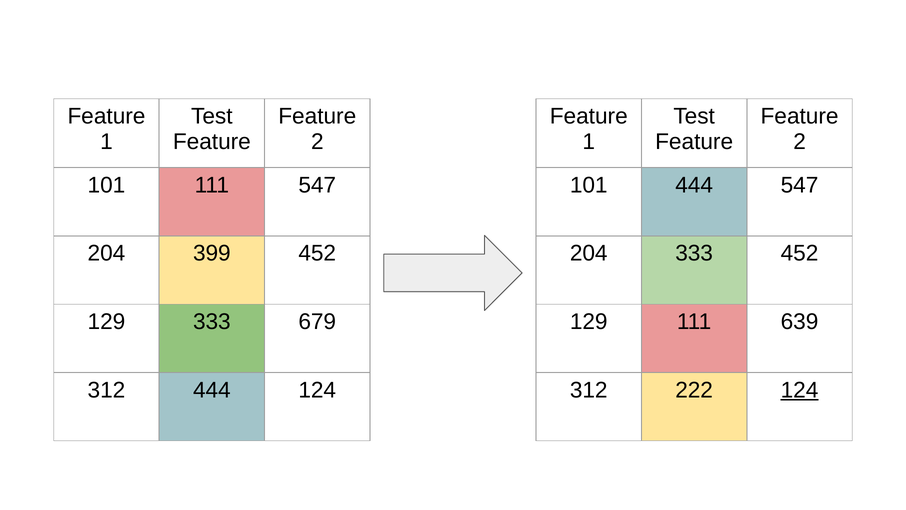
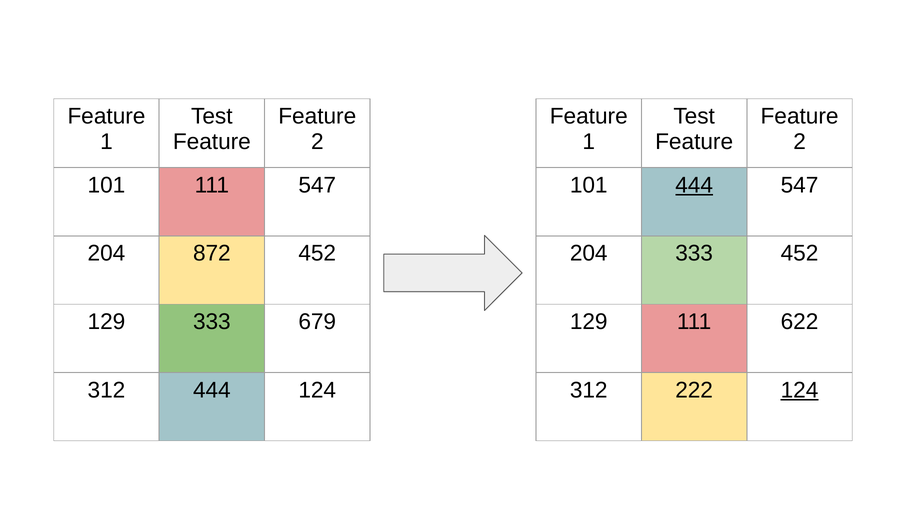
444 underline: none -> present (694, 185)
399: 399 -> 872 (212, 253)
639: 639 -> 622 (800, 322)
